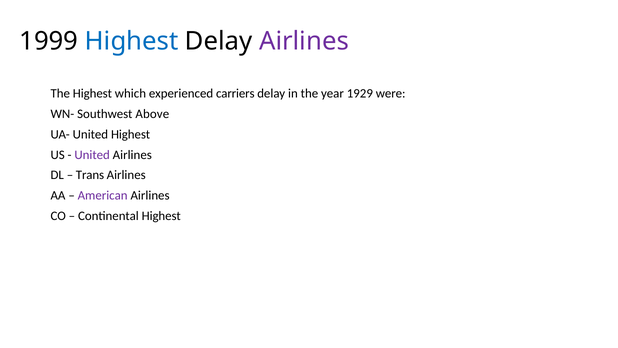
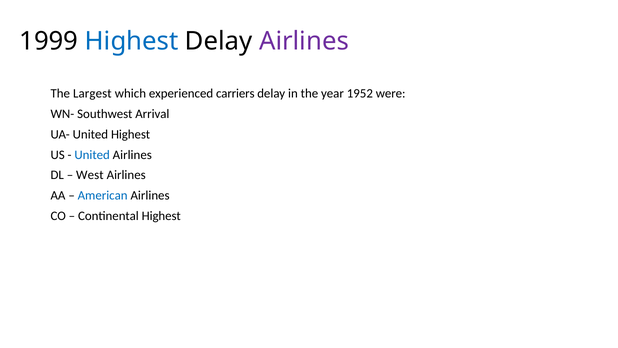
The Highest: Highest -> Largest (92, 94)
1929: 1929 -> 1952 (360, 94)
Above: Above -> Arrival (152, 114)
United colour: purple -> blue (92, 155)
Trans: Trans -> West (90, 175)
American colour: purple -> blue (103, 195)
